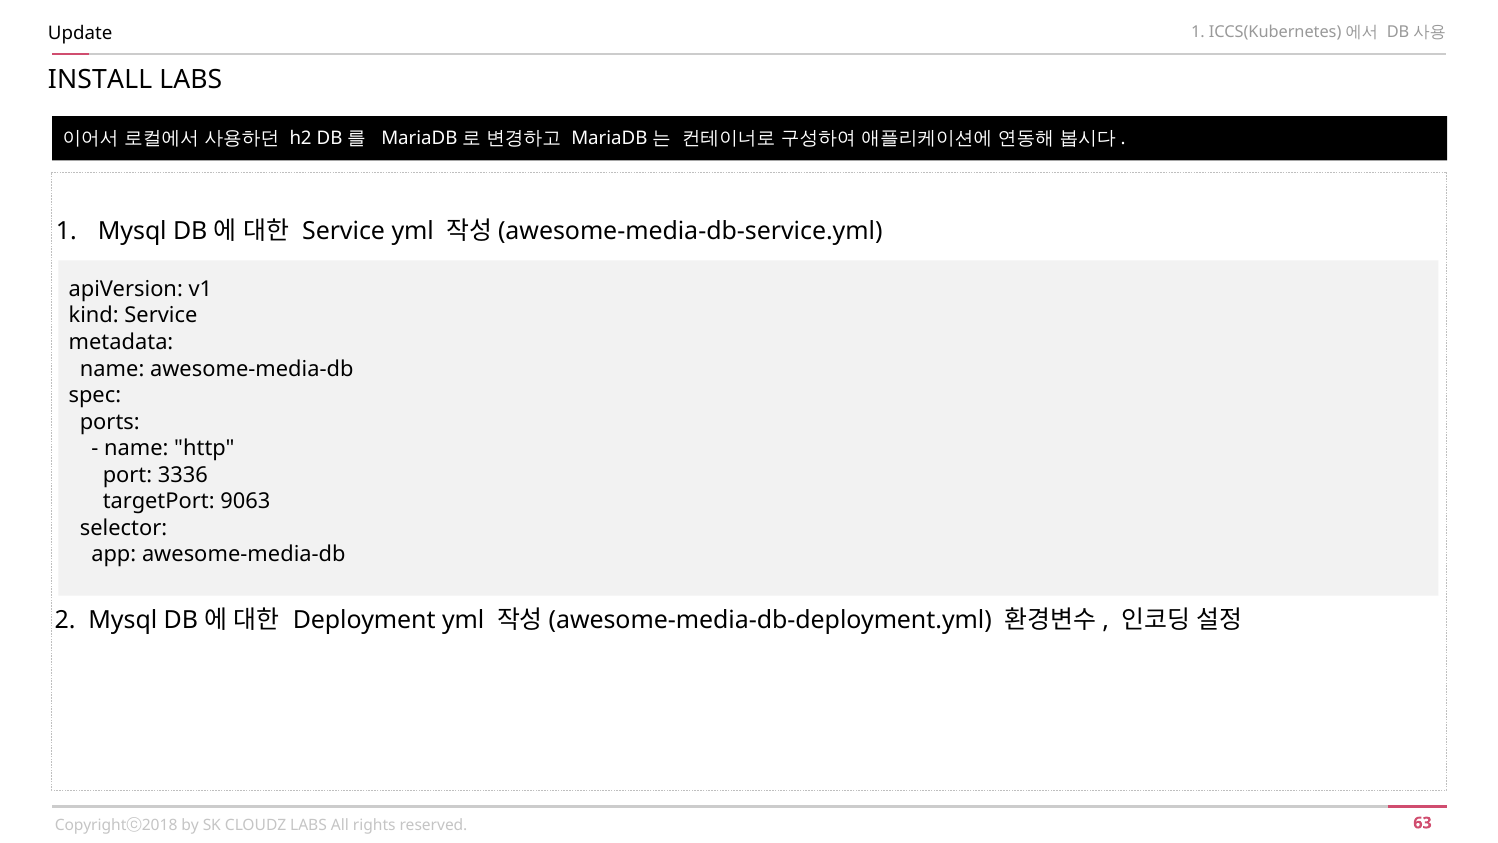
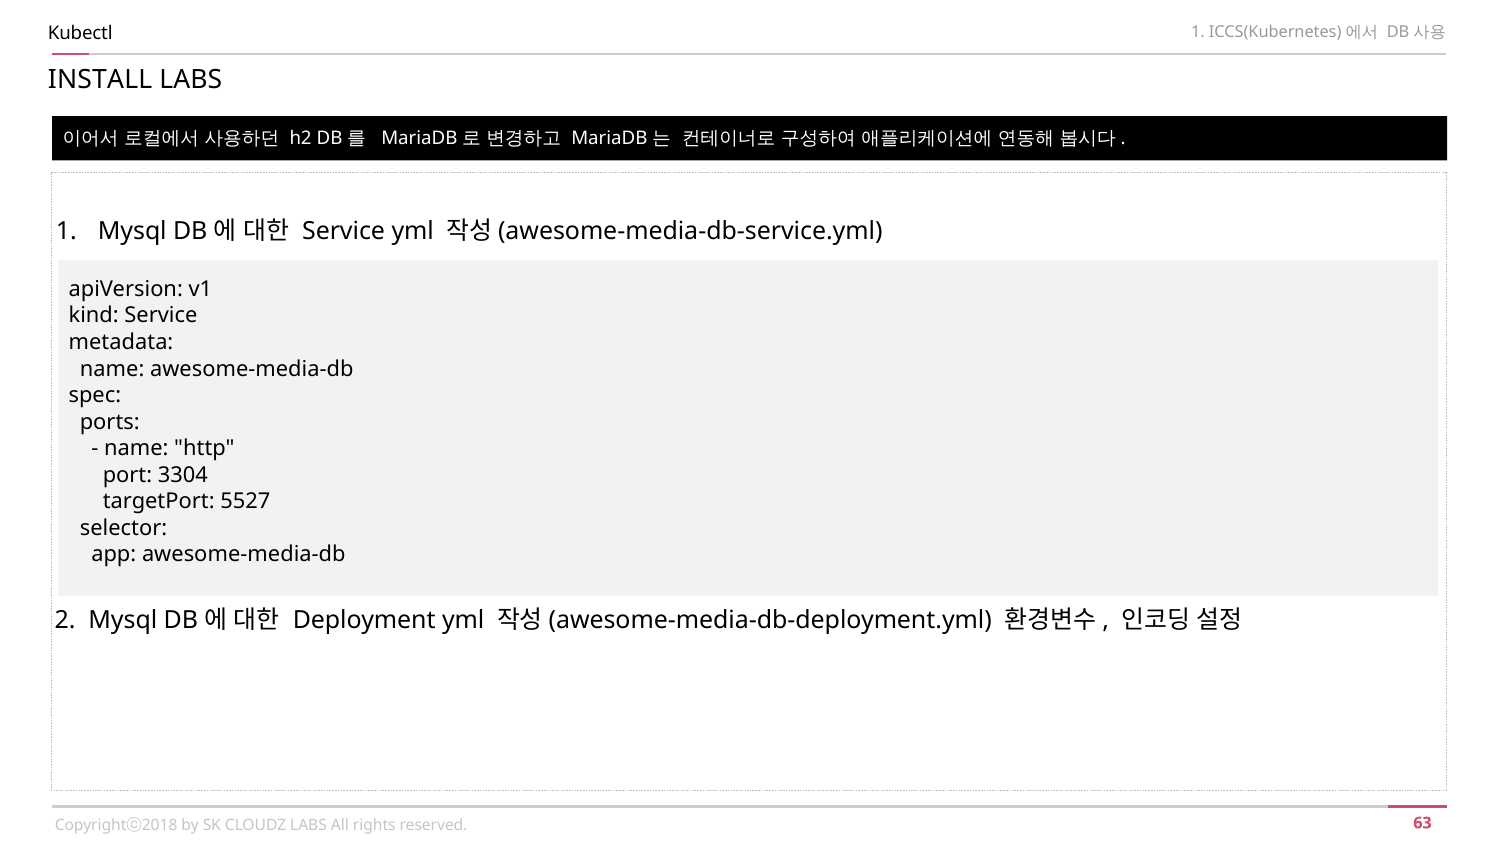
Update: Update -> Kubectl (80, 33)
3336: 3336 -> 3304 (183, 475)
9063: 9063 -> 5527 (245, 501)
